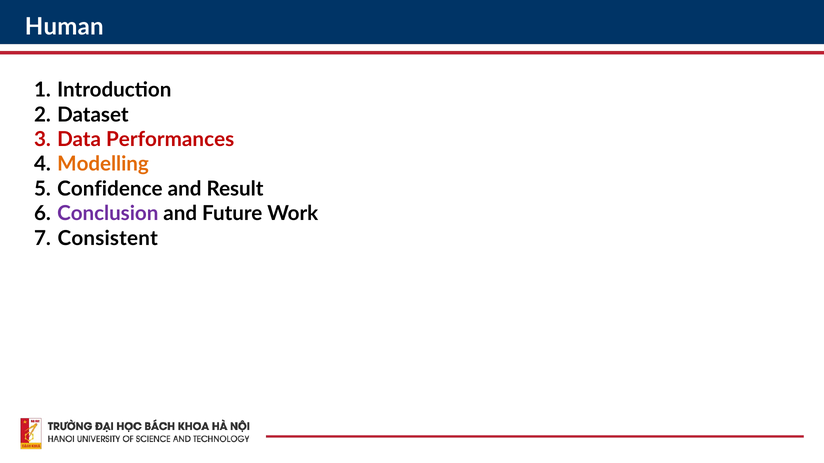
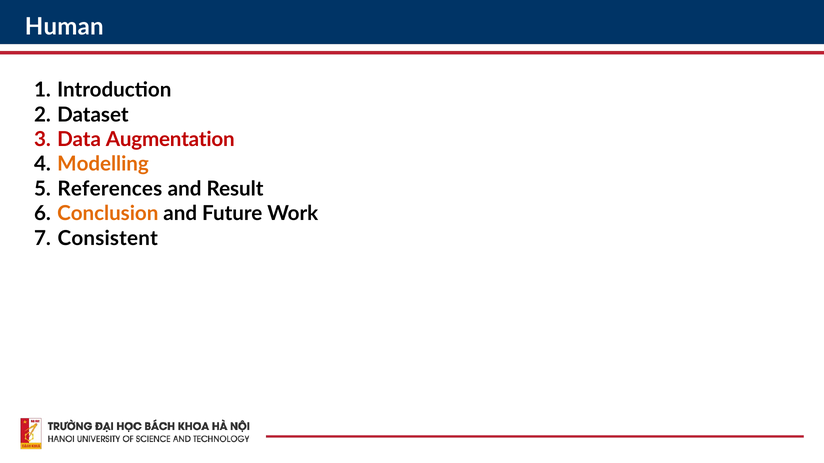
Performances: Performances -> Augmentation (170, 140)
Confidence: Confidence -> References (110, 189)
Conclusion colour: purple -> orange (108, 214)
